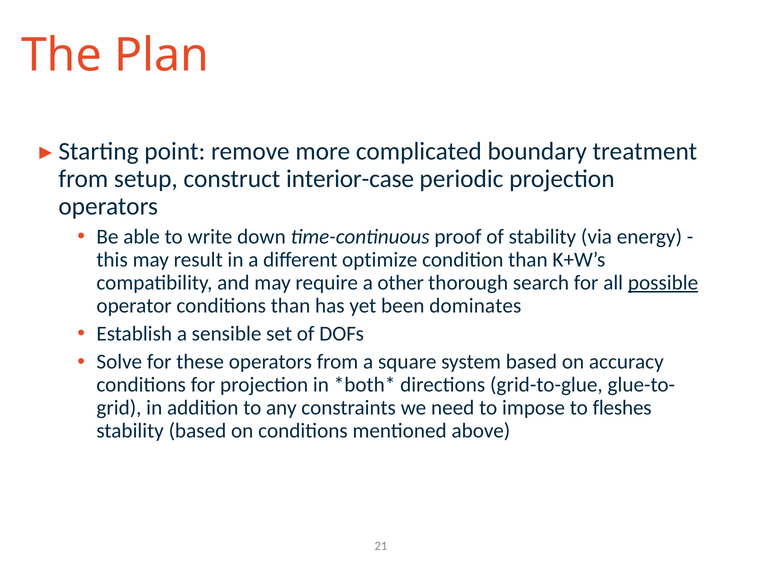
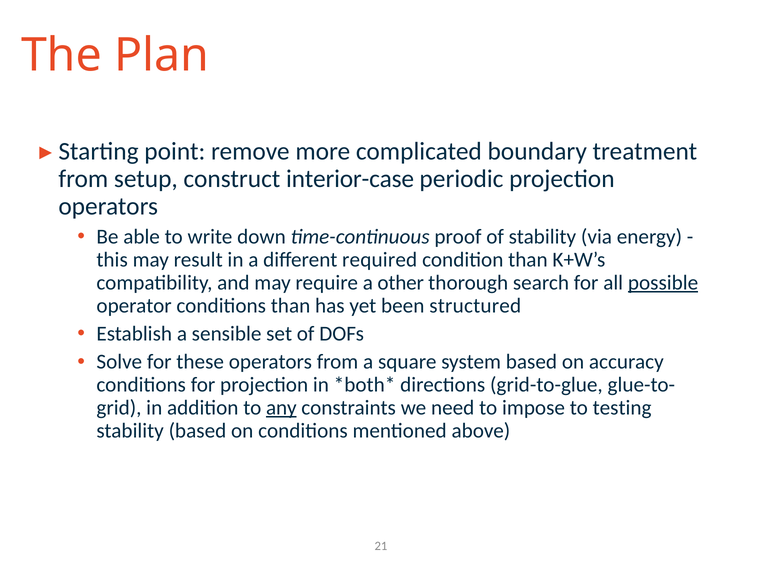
optimize: optimize -> required (380, 259)
dominates: dominates -> structured (475, 305)
any underline: none -> present (281, 407)
fleshes: fleshes -> testing (622, 407)
